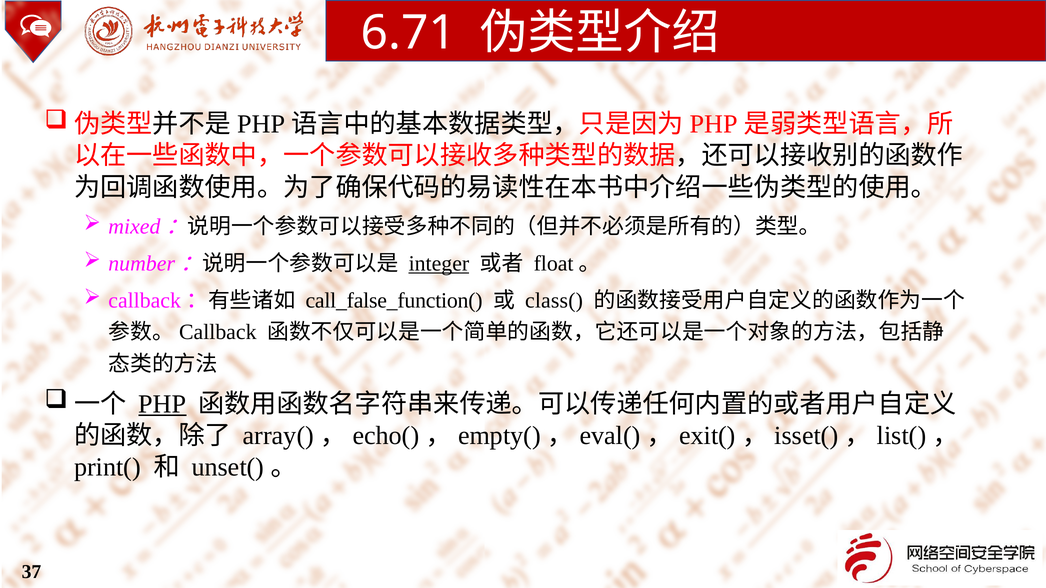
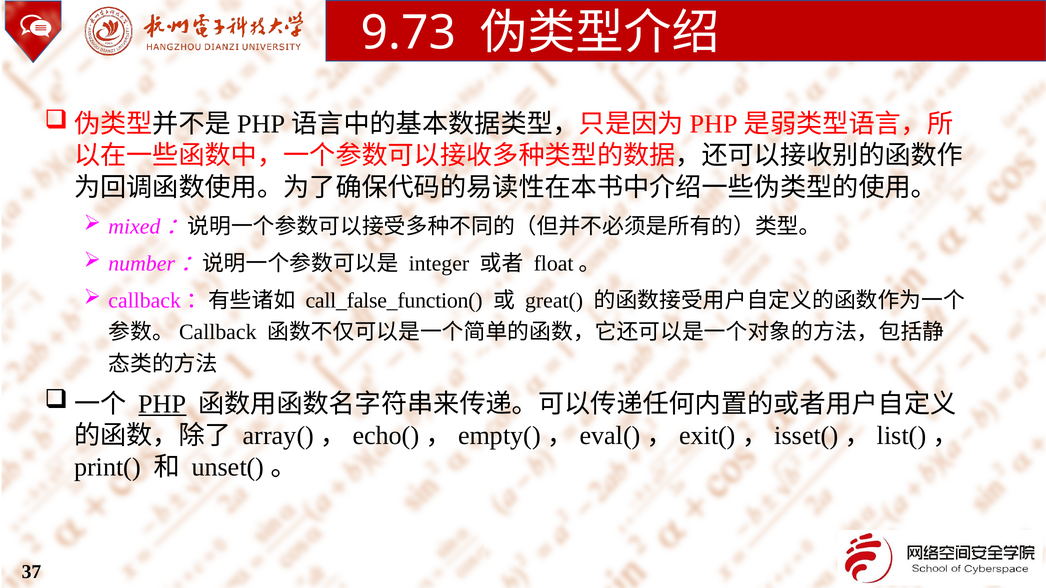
6.71: 6.71 -> 9.73 (408, 33)
integer underline: present -> none (439, 264)
class(: class( -> great( (554, 301)
